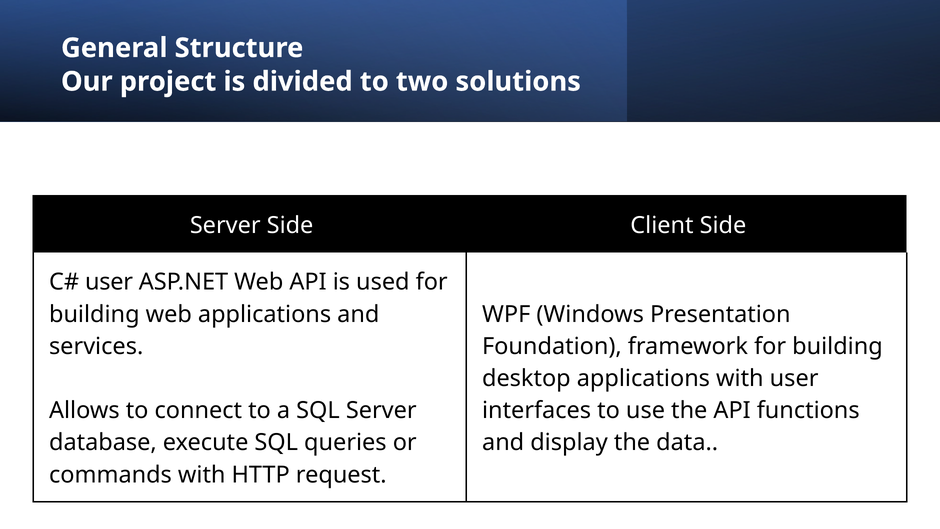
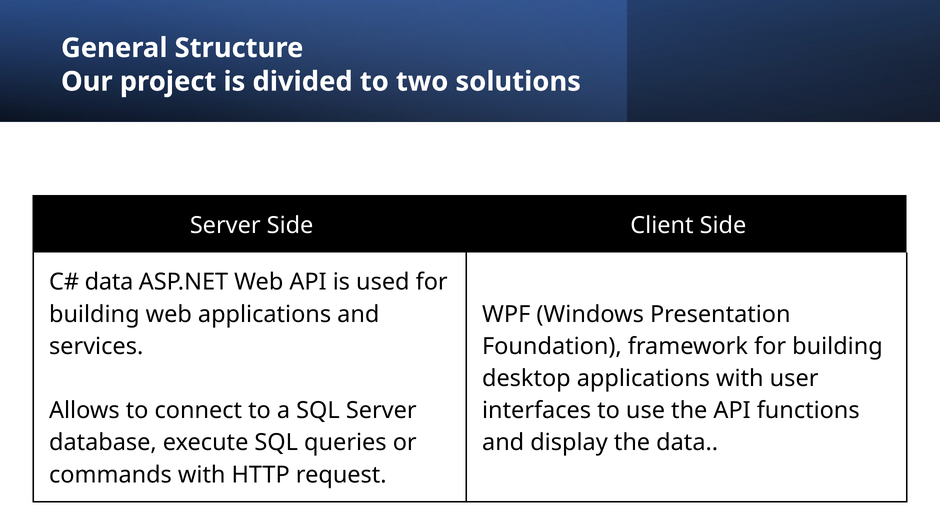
user: user -> data (109, 282)
